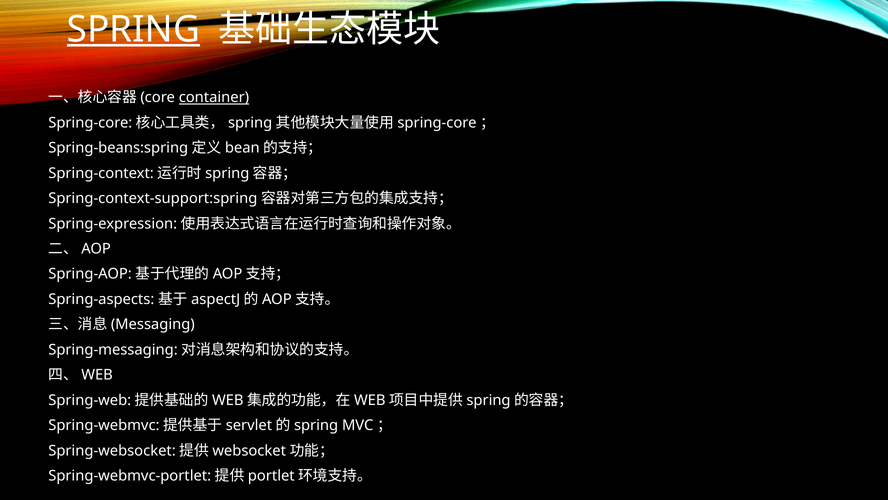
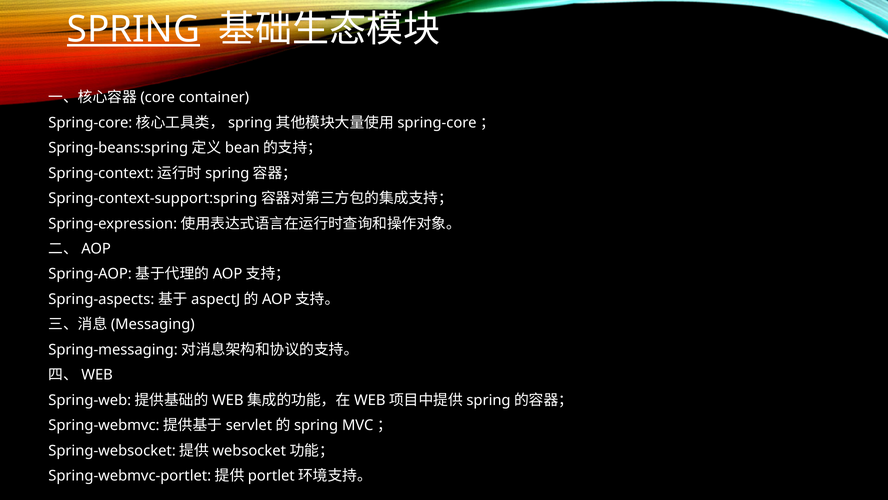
container underline: present -> none (214, 97)
